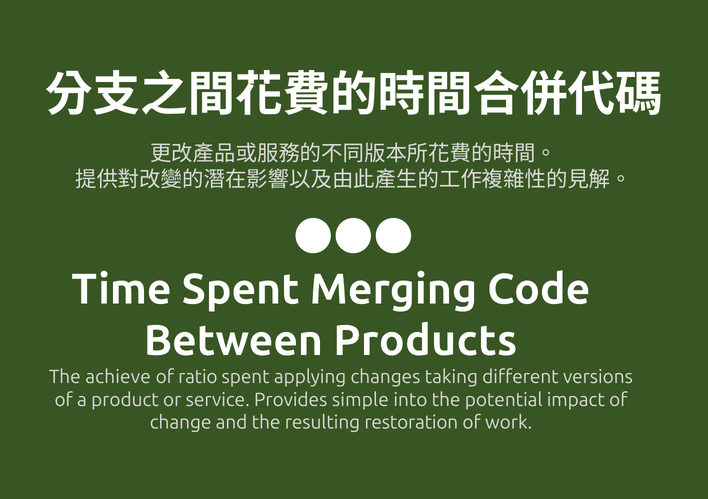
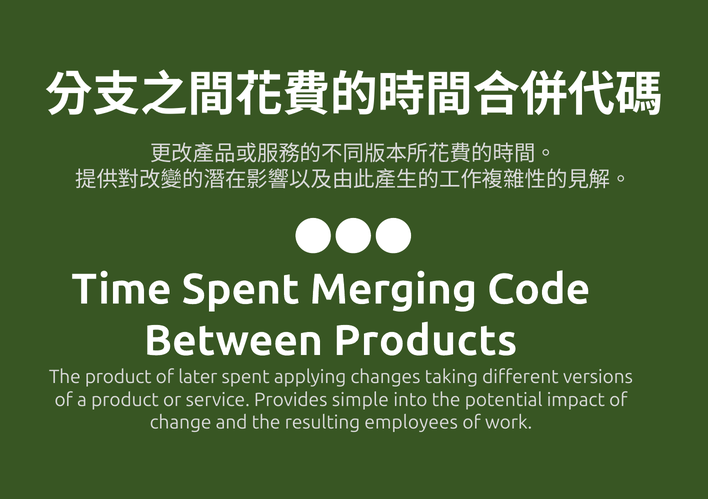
The achieve: achieve -> product (118, 377)
ratio: ratio -> later (198, 377)
restoration: restoration -> employees (411, 423)
